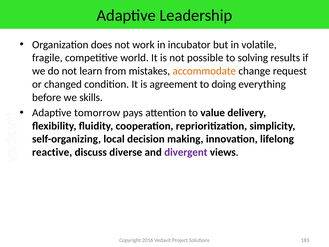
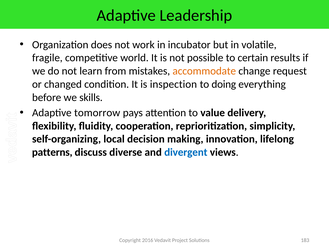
solving: solving -> certain (253, 58)
agreement: agreement -> inspection (173, 84)
reactive: reactive -> patterns (52, 152)
divergent colour: purple -> blue (186, 152)
